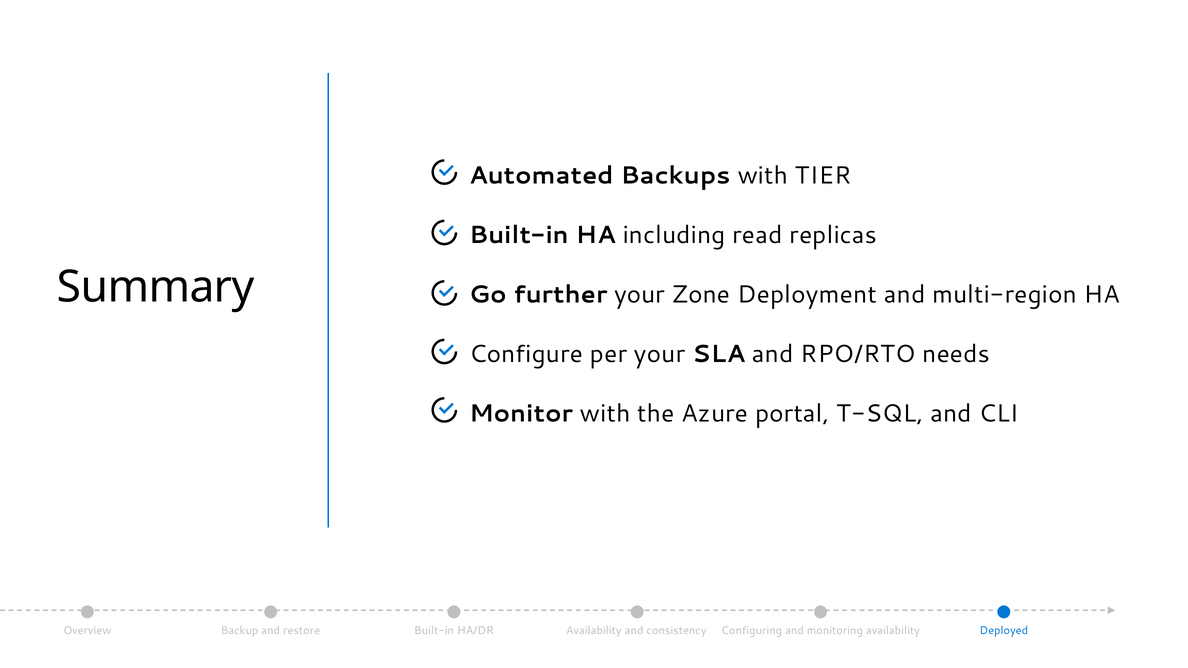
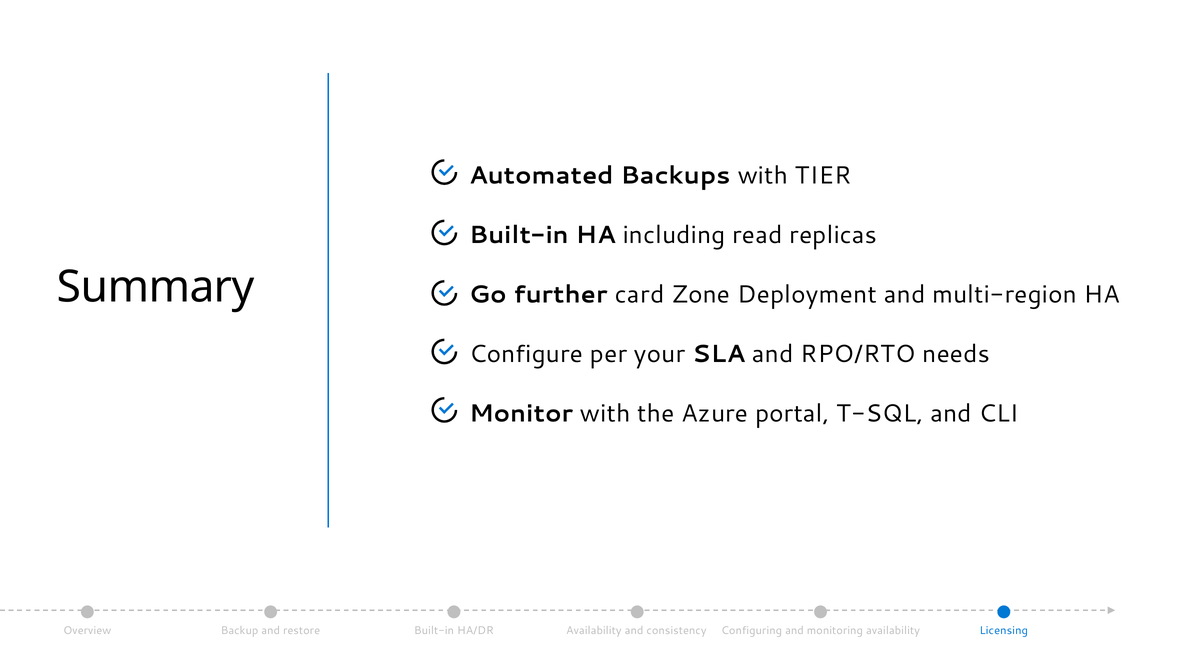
further your: your -> card (640, 295)
Deployed: Deployed -> Licensing (1004, 631)
